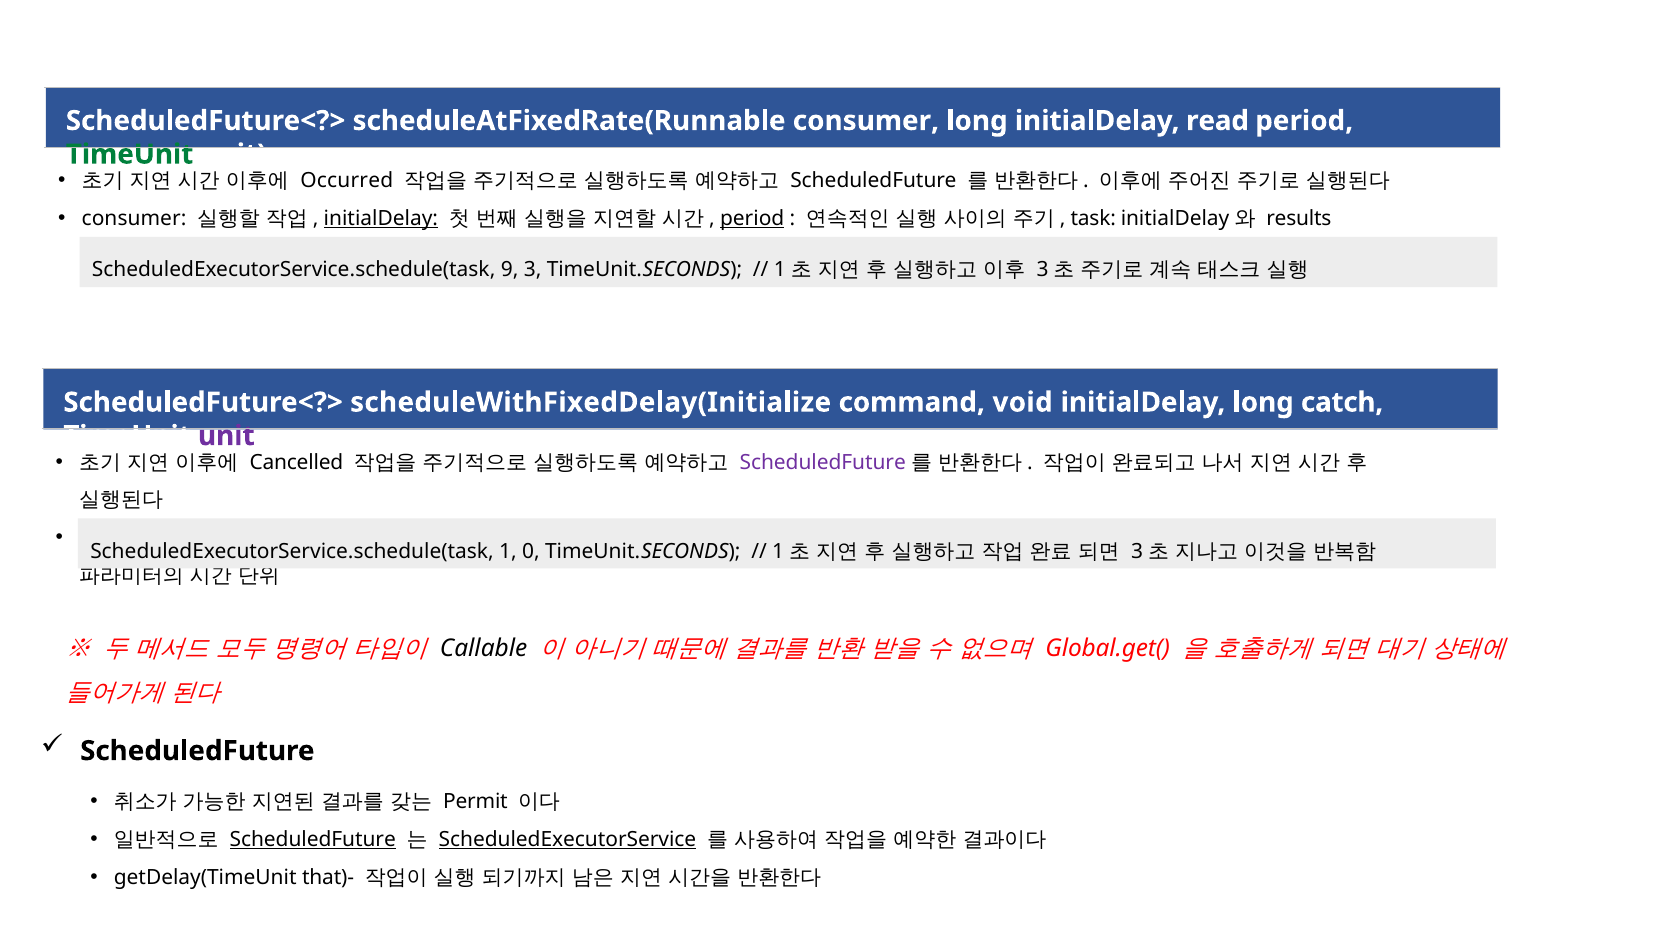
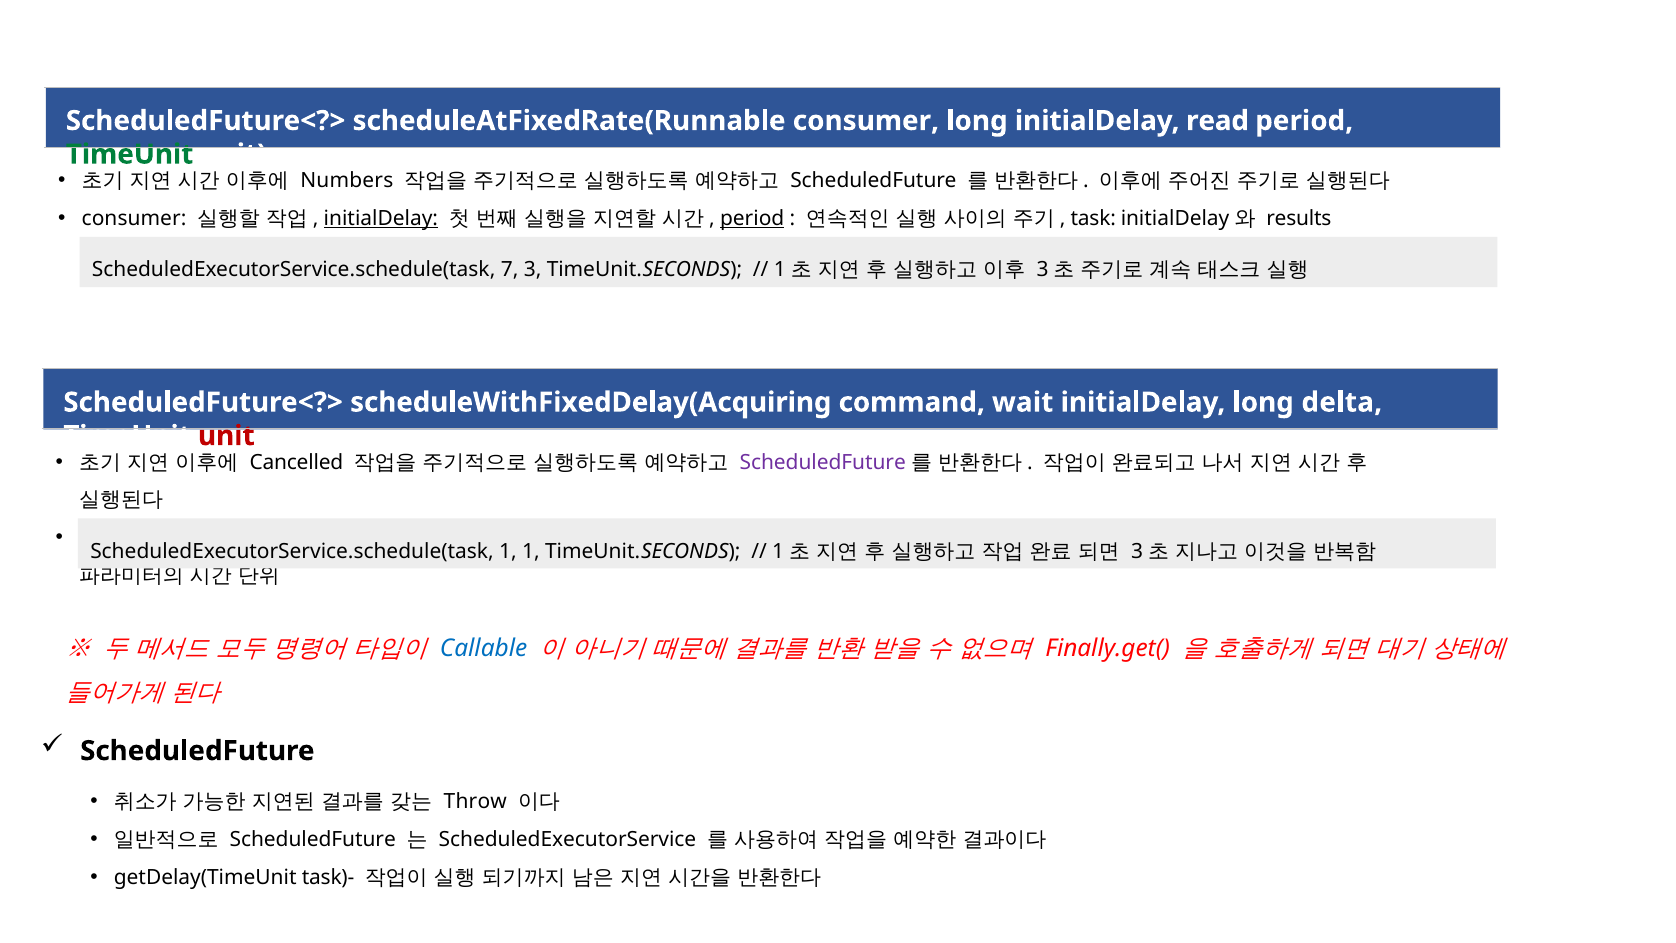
Occurred: Occurred -> Numbers (347, 181)
9: 9 -> 7 (510, 270)
scheduleWithFixedDelay(Initialize: scheduleWithFixedDelay(Initialize -> scheduleWithFixedDelay(Acquiring (591, 402)
void: void -> wait (1023, 402)
catch: catch -> delta (1342, 402)
unit colour: purple -> red (226, 436)
1 0: 0 -> 1 (531, 551)
Callable colour: black -> blue (484, 648)
Global.get(: Global.get( -> Finally.get( (1108, 648)
Permit: Permit -> Throw (475, 802)
ScheduledFuture underline: present -> none (313, 839)
ScheduledExecutorService underline: present -> none (567, 839)
that)-: that)- -> task)- (328, 877)
